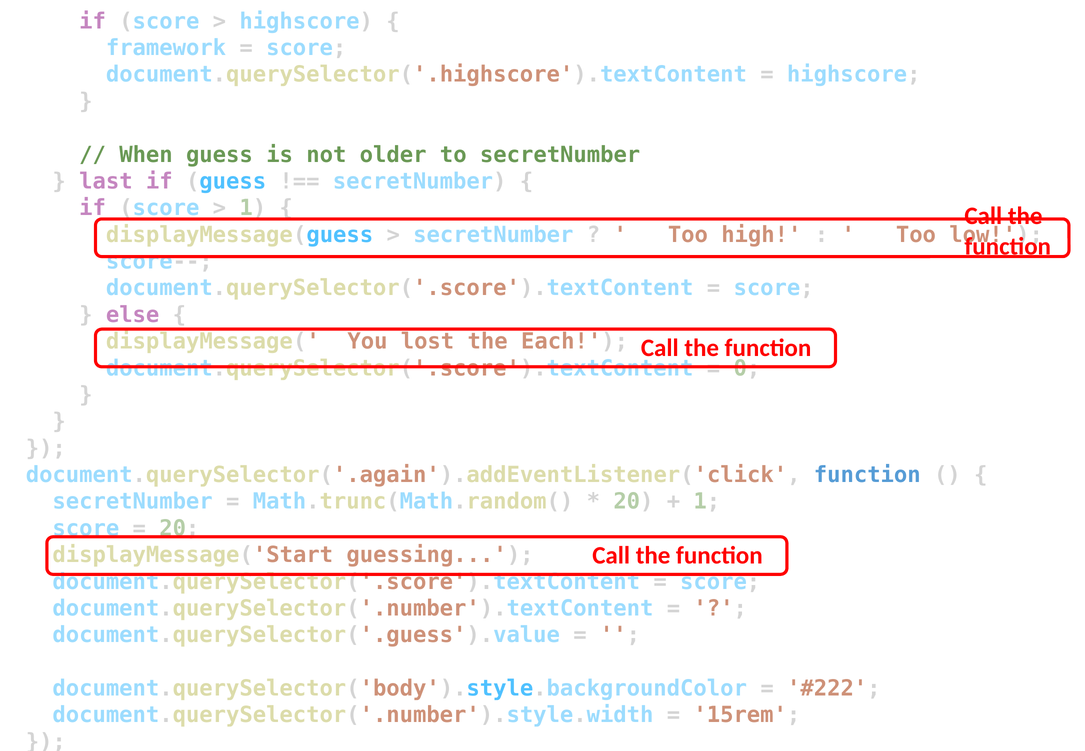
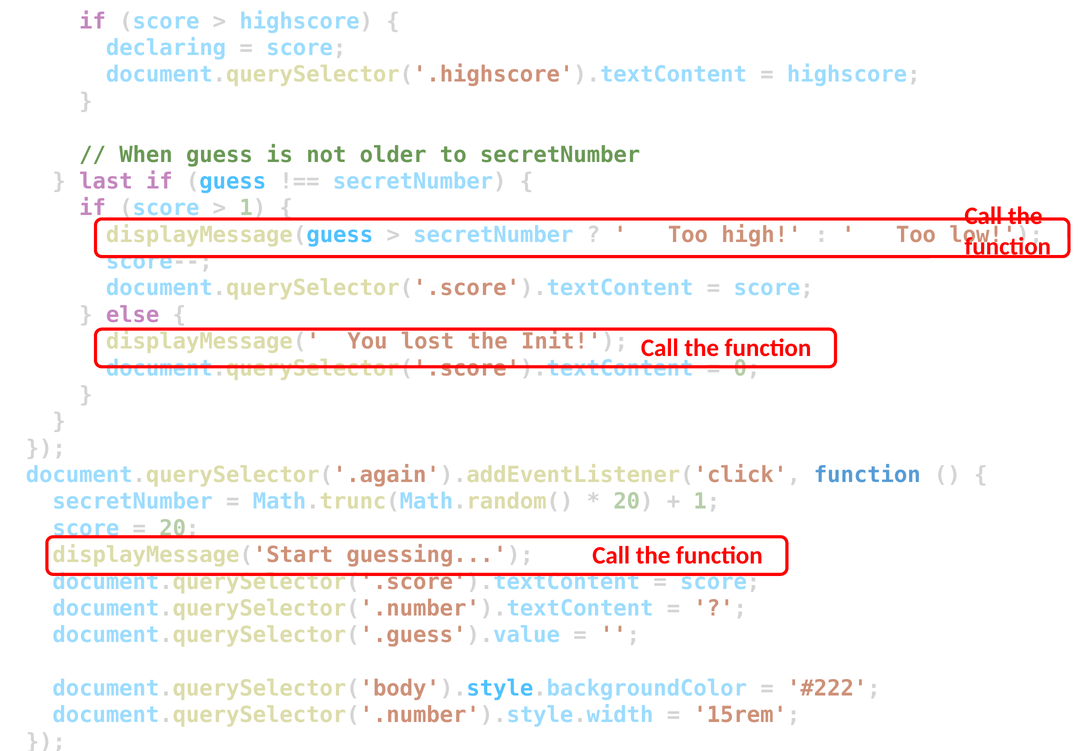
framework: framework -> declaring (166, 48)
Each: Each -> Init (561, 342)
